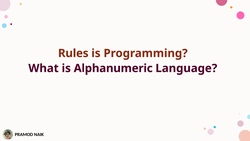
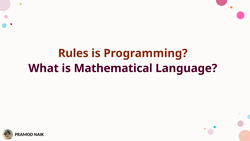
Alphanumeric: Alphanumeric -> Mathematical (113, 68)
